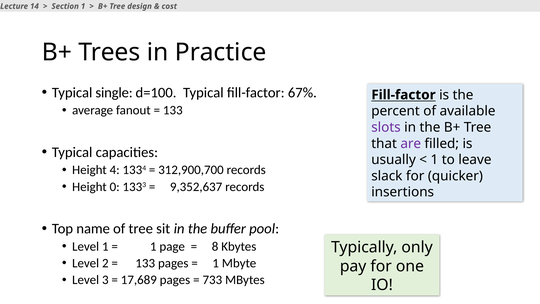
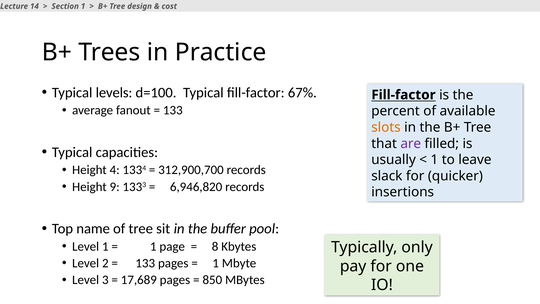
single: single -> levels (114, 93)
slots colour: purple -> orange (386, 127)
0: 0 -> 9 (115, 187)
9,352,637: 9,352,637 -> 6,946,820 (196, 187)
733: 733 -> 850 (212, 280)
